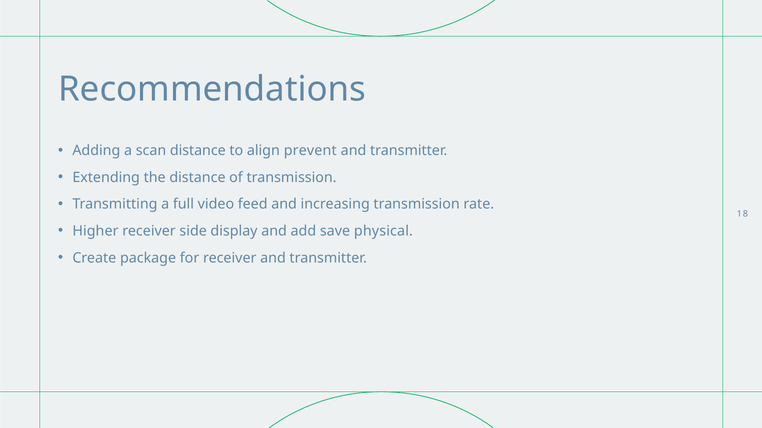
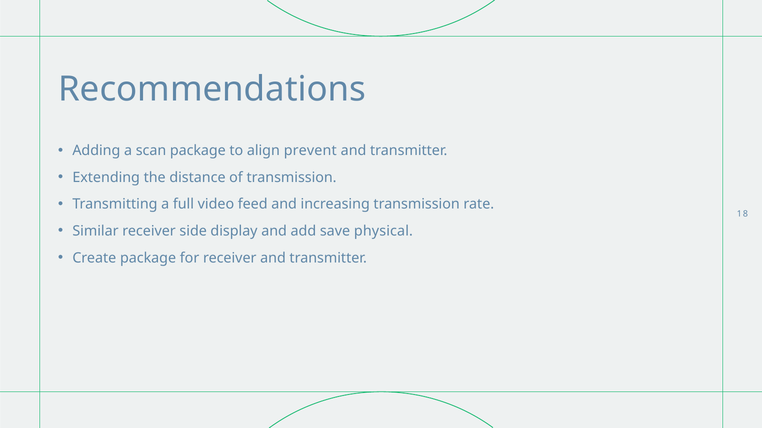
scan distance: distance -> package (198, 151)
Higher: Higher -> Similar (95, 231)
